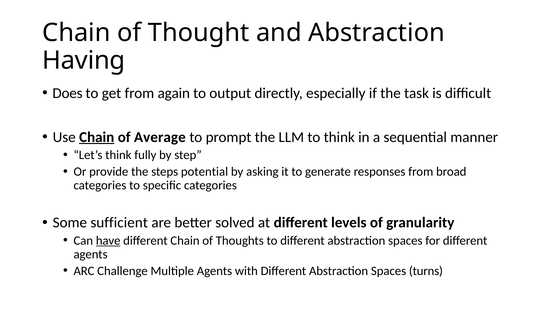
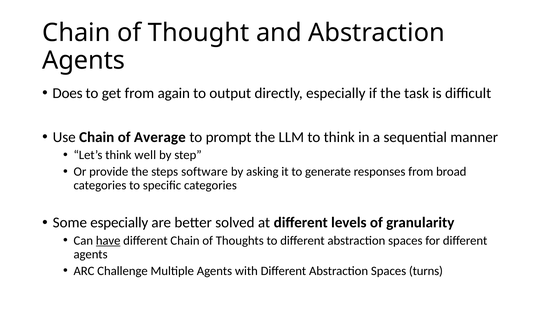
Having: Having -> Agents (84, 60)
Chain underline: present -> none (97, 137)
fully: fully -> well (145, 155)
potential: potential -> software (204, 172)
Some sufficient: sufficient -> especially (119, 223)
